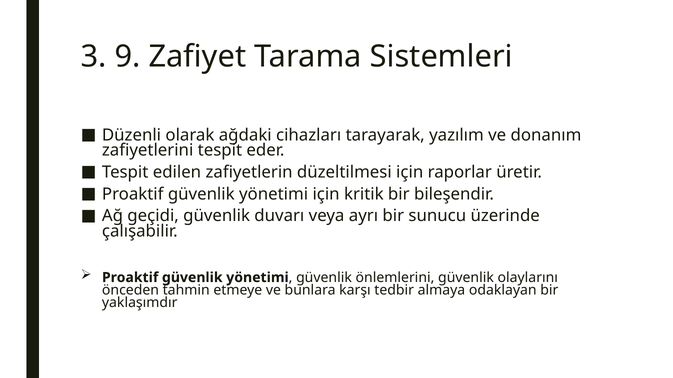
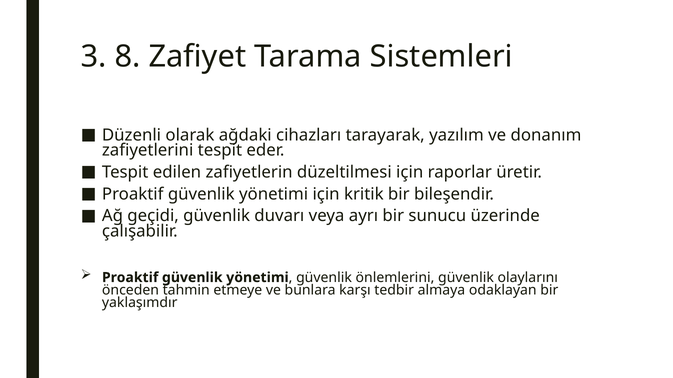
9: 9 -> 8 (128, 57)
